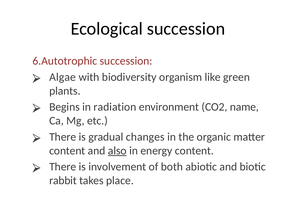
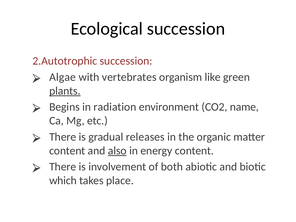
6.Autotrophic: 6.Autotrophic -> 2.Autotrophic (65, 61)
biodiversity: biodiversity -> vertebrates (129, 77)
plants underline: none -> present (65, 91)
changes: changes -> releases (145, 137)
rabbit: rabbit -> which (63, 180)
